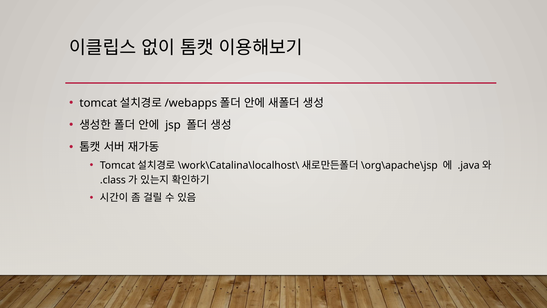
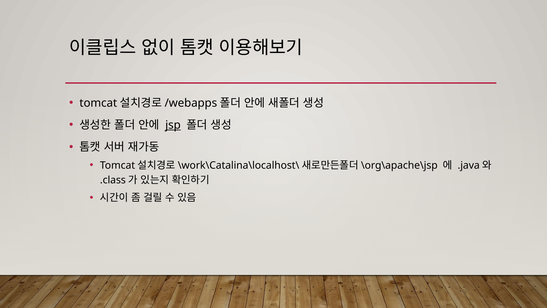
jsp underline: none -> present (173, 125)
